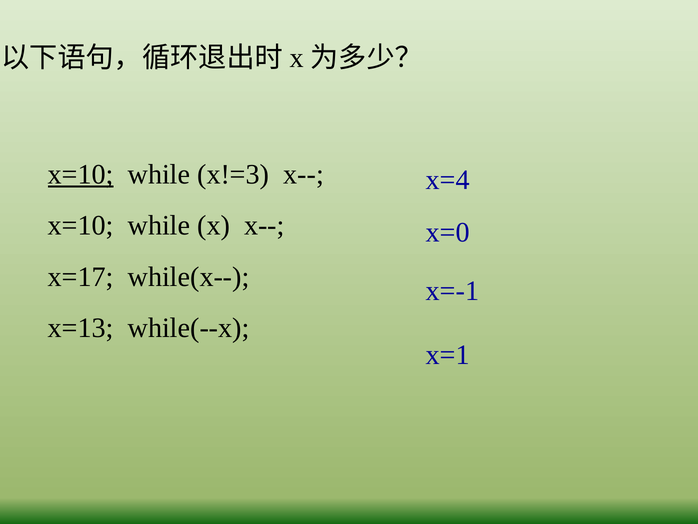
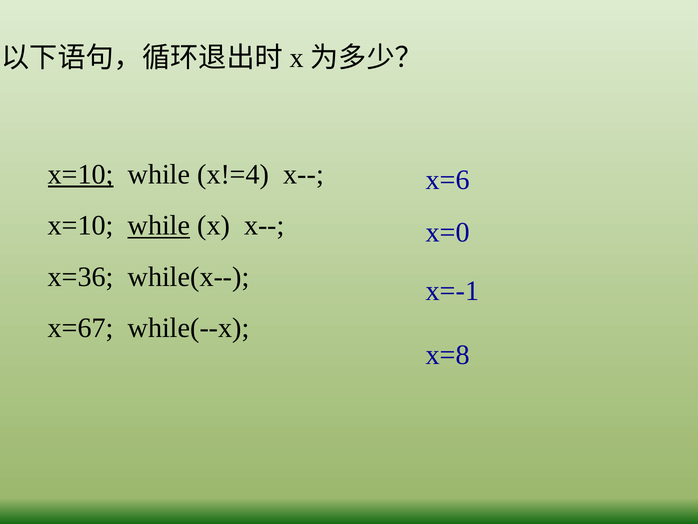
x!=3: x!=3 -> x!=4 (233, 174)
x=4: x=4 -> x=6 (448, 180)
while underline: none -> present (159, 225)
x=17: x=17 -> x=36 (81, 276)
x=13: x=13 -> x=67 (81, 328)
x=1: x=1 -> x=8 (448, 354)
